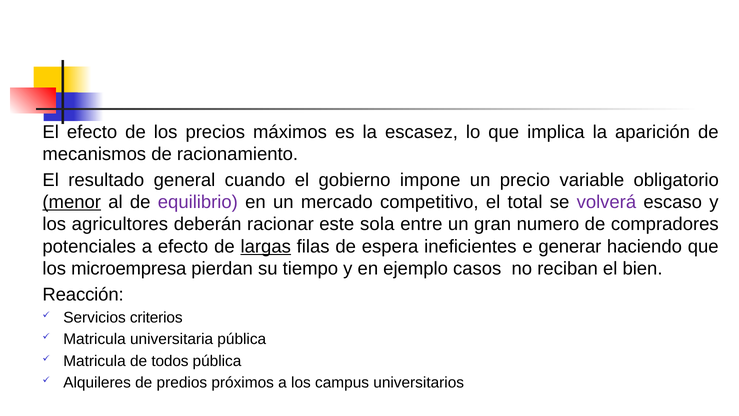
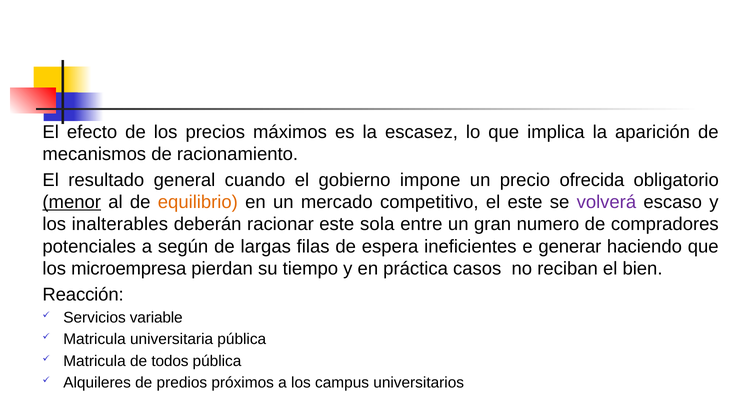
variable: variable -> ofrecida (592, 180)
equilibrio colour: purple -> orange (198, 202)
el total: total -> este (525, 202)
agricultores: agricultores -> inalterables (120, 224)
a efecto: efecto -> según (183, 246)
largas underline: present -> none (266, 246)
ejemplo: ejemplo -> práctica (416, 269)
criterios: criterios -> variable (156, 318)
